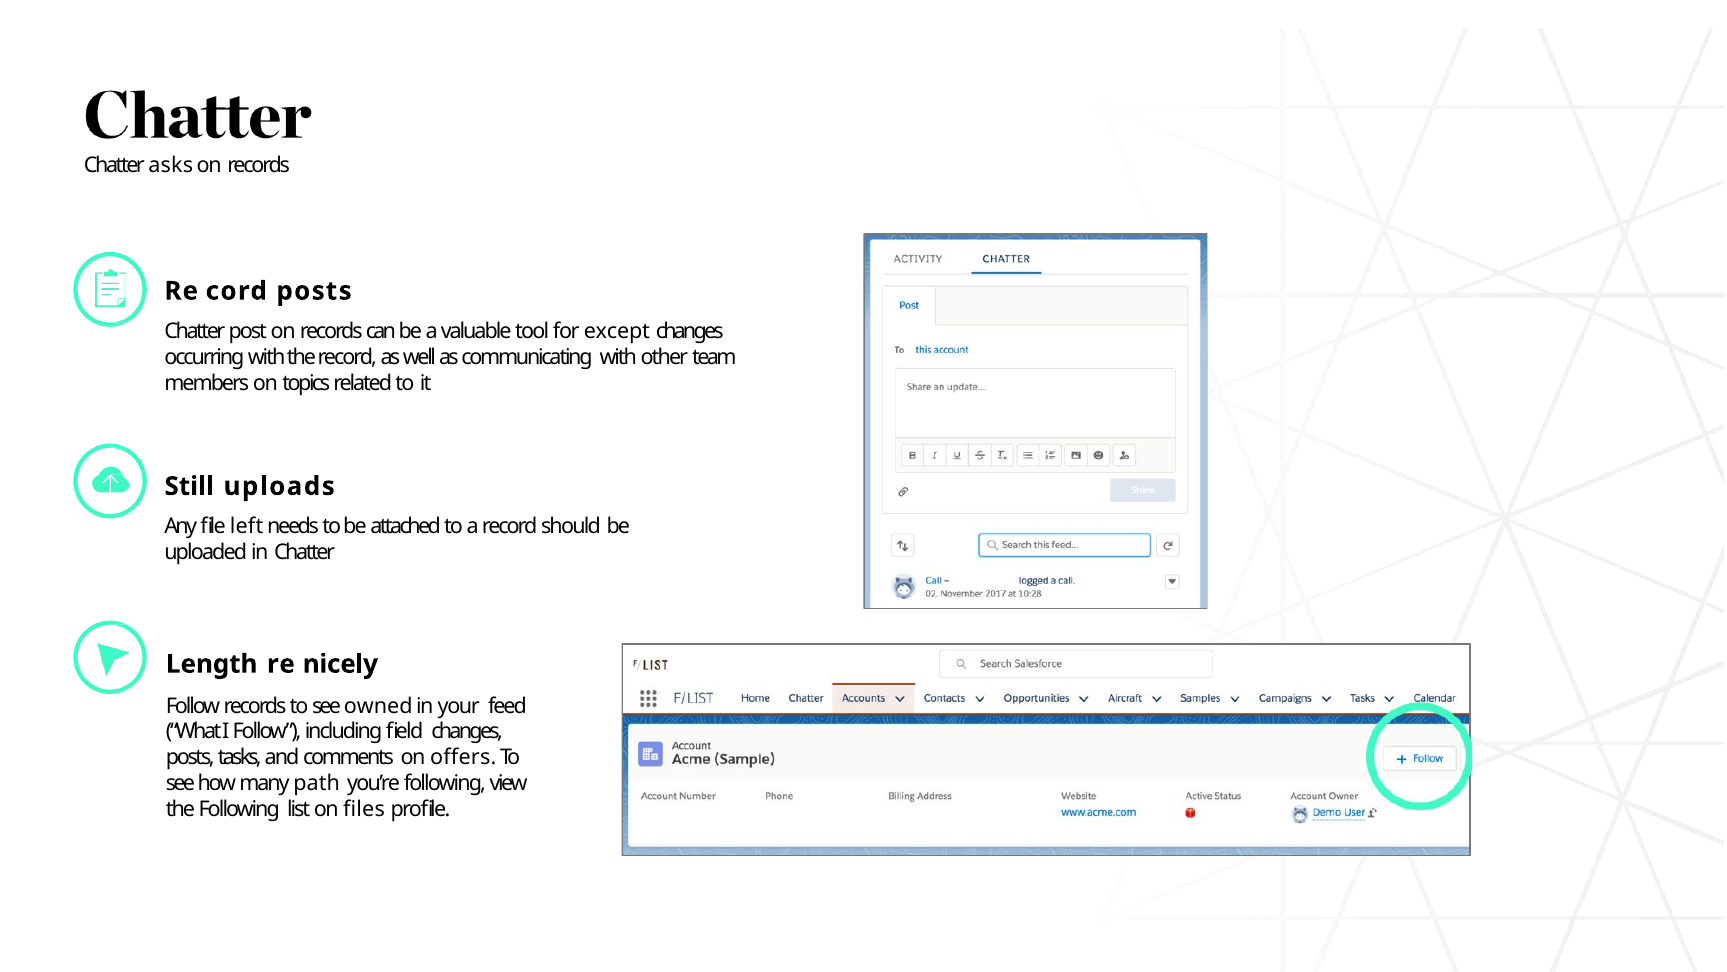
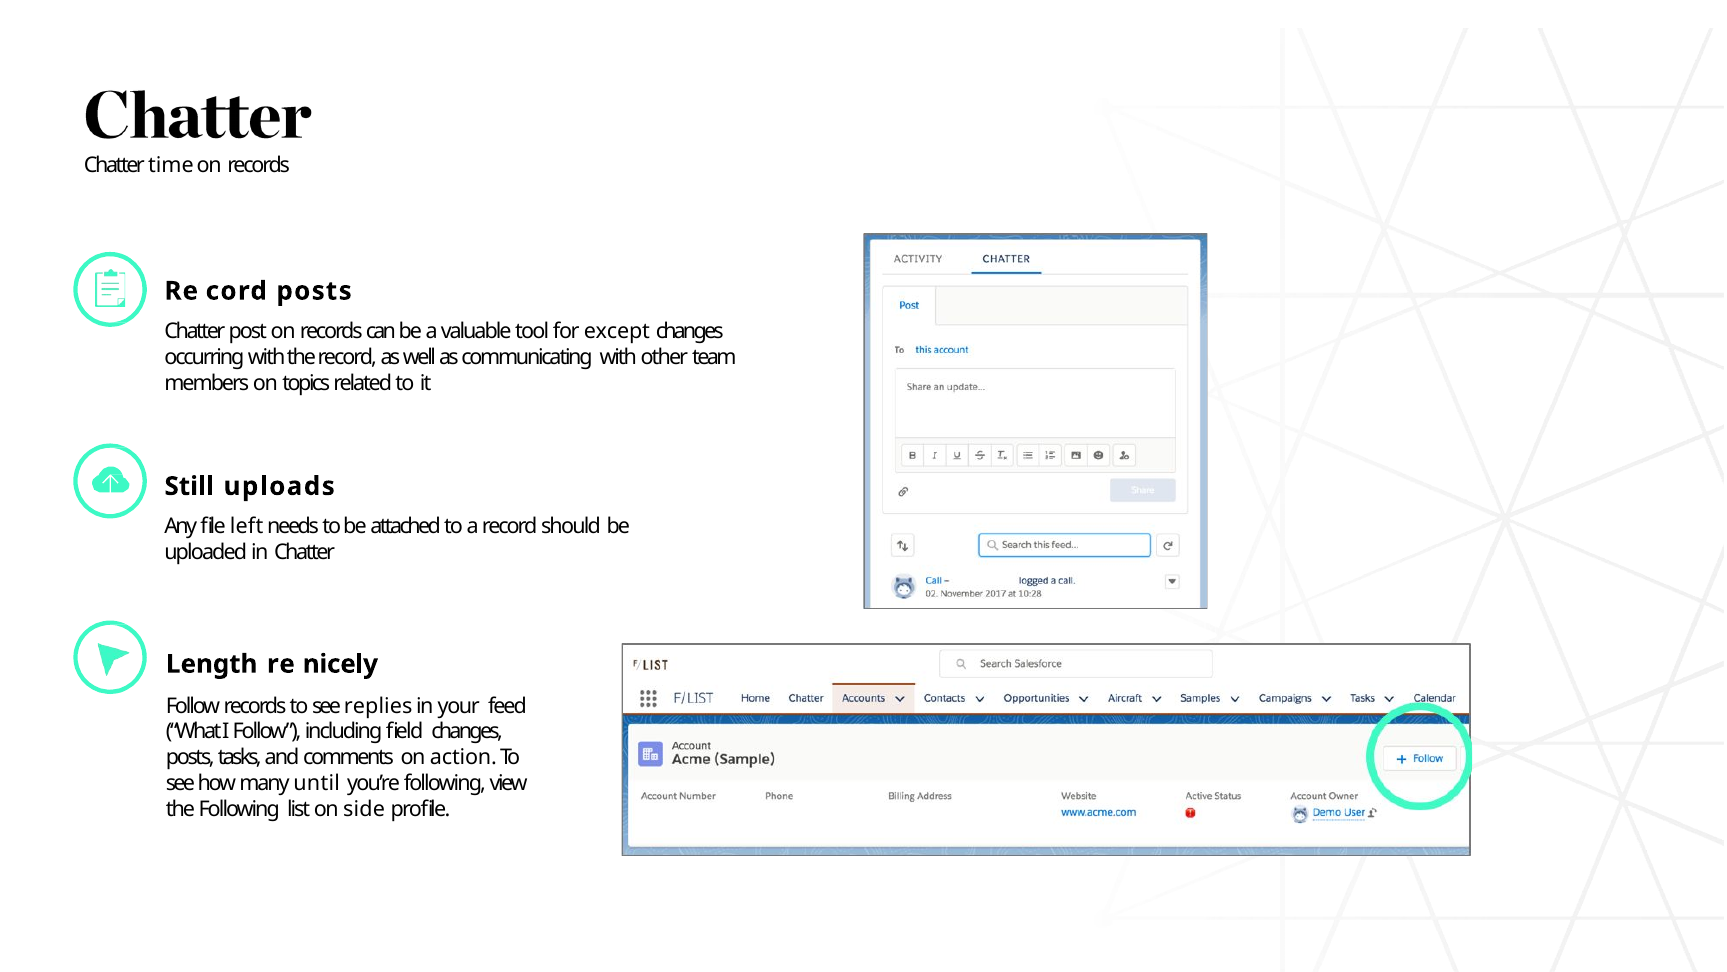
asks: asks -> time (171, 166)
owned: owned -> replies (378, 706)
offers: offers -> action (463, 757)
path: path -> until (317, 783)
files: files -> side (364, 809)
